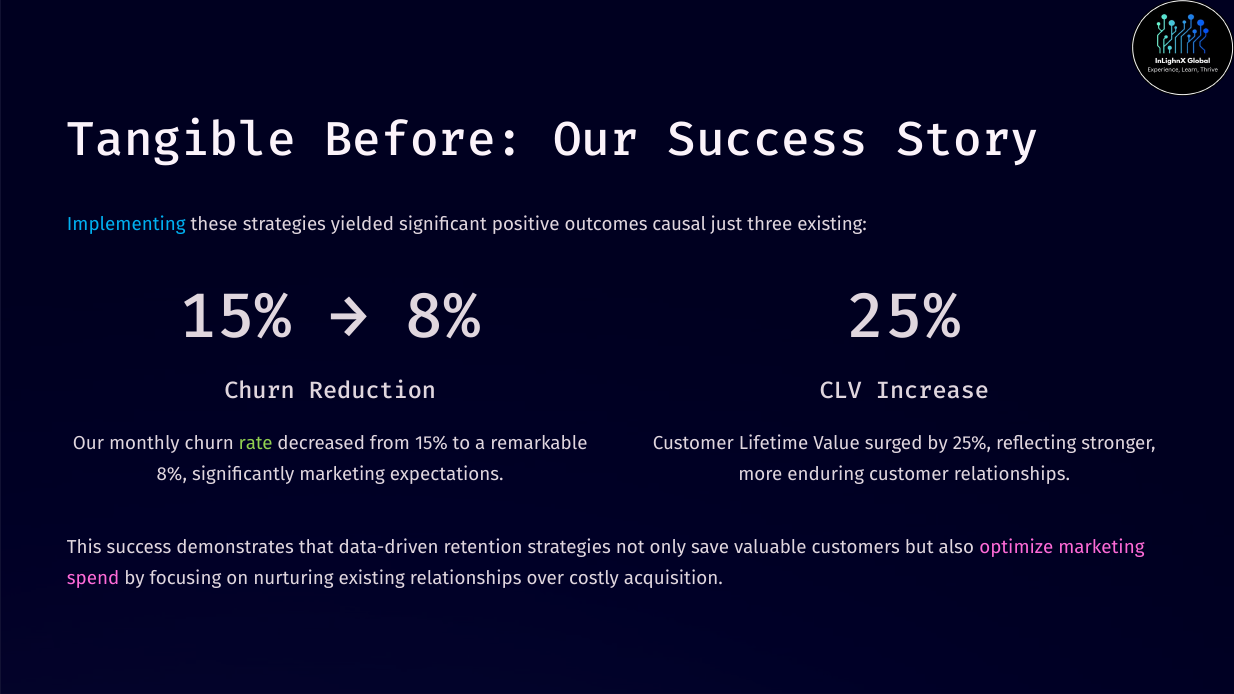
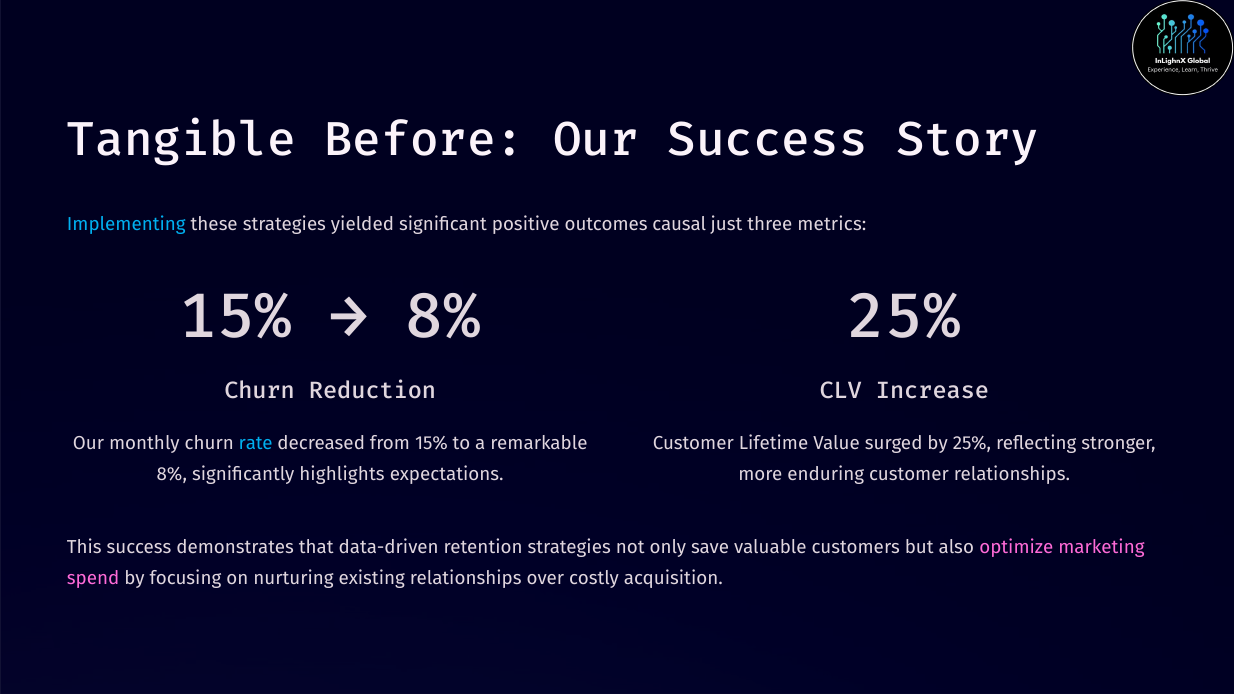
three existing: existing -> metrics (832, 224)
rate colour: light green -> light blue (256, 444)
significantly marketing: marketing -> highlights (342, 474)
